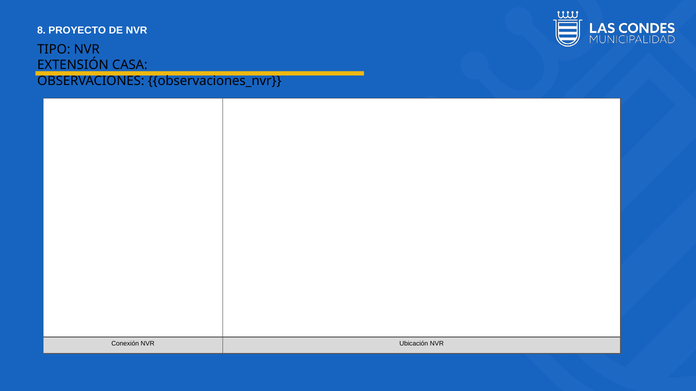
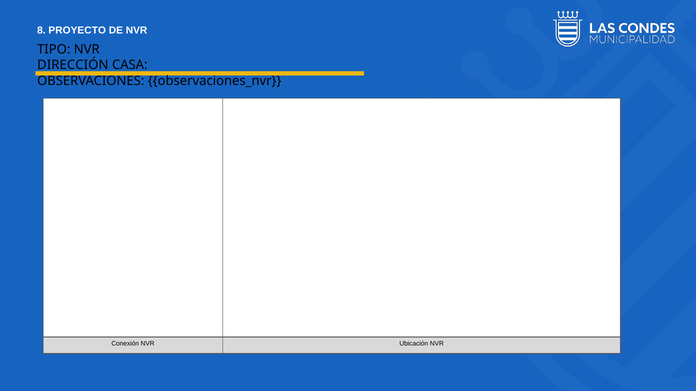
EXTENSIÓN: EXTENSIÓN -> DIRECCIÓN (73, 65)
